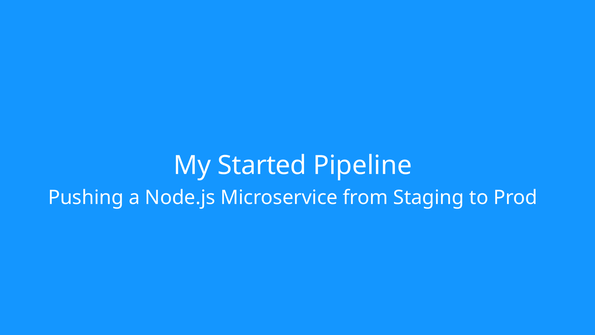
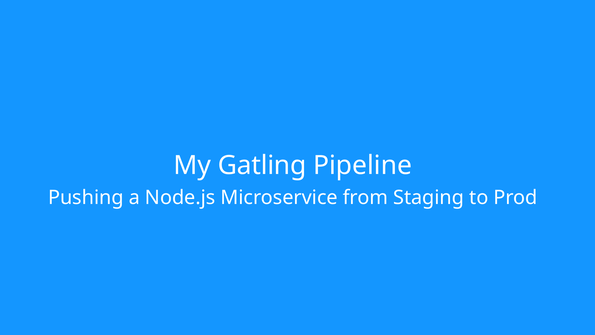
Started: Started -> Gatling (262, 165)
